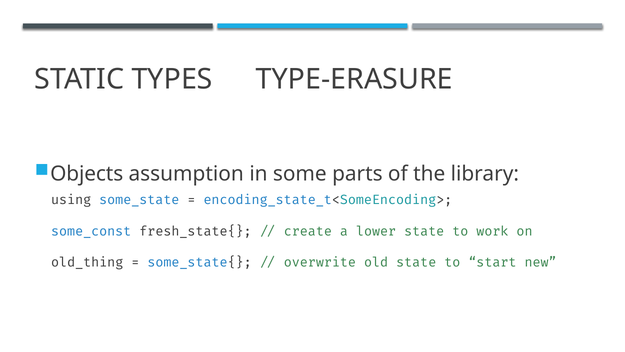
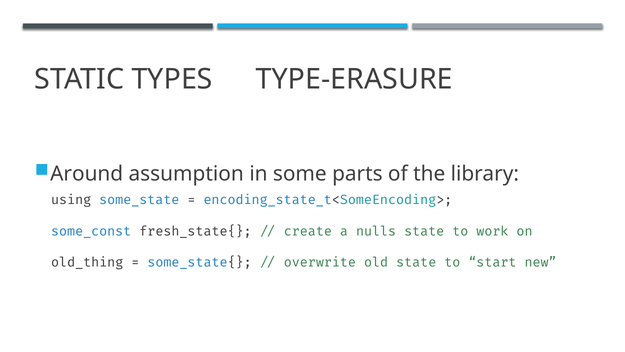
Objects: Objects -> Around (87, 173)
lower: lower -> nulls (376, 231)
